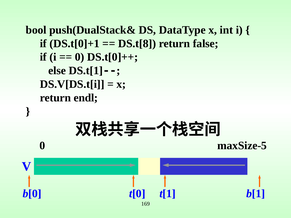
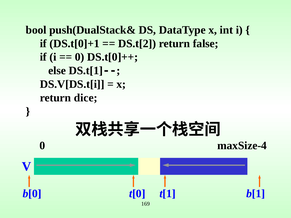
DS.t[8: DS.t[8 -> DS.t[2 (137, 44)
endl: endl -> dice (86, 98)
maxSize-5: maxSize-5 -> maxSize-4 (242, 146)
